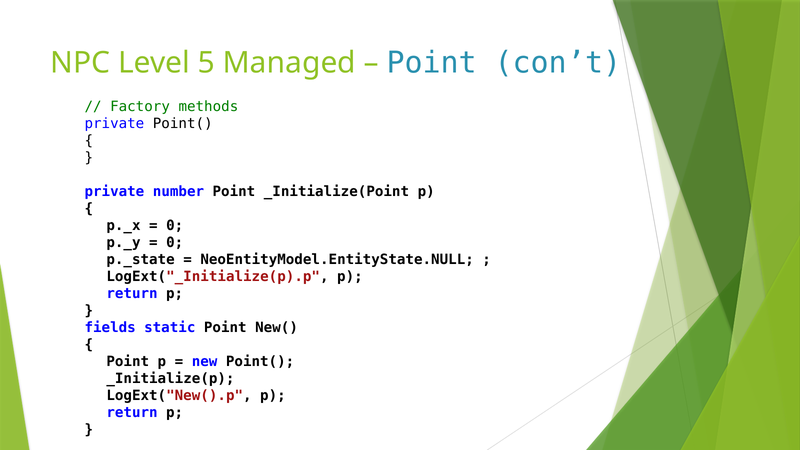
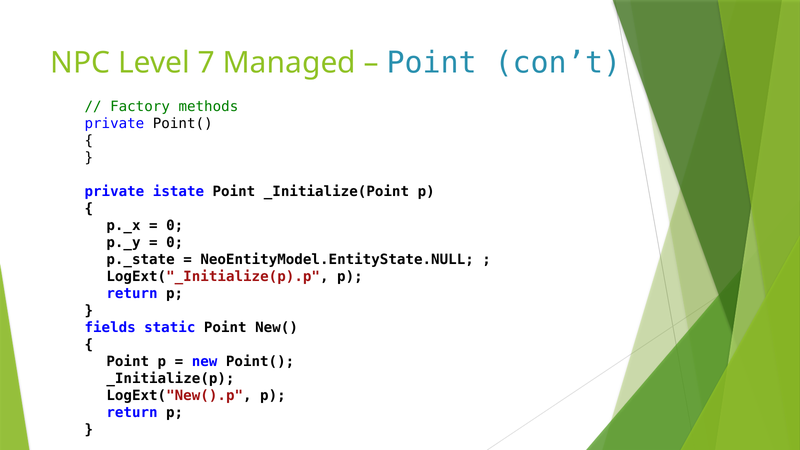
5: 5 -> 7 (206, 63)
number: number -> istate (178, 192)
